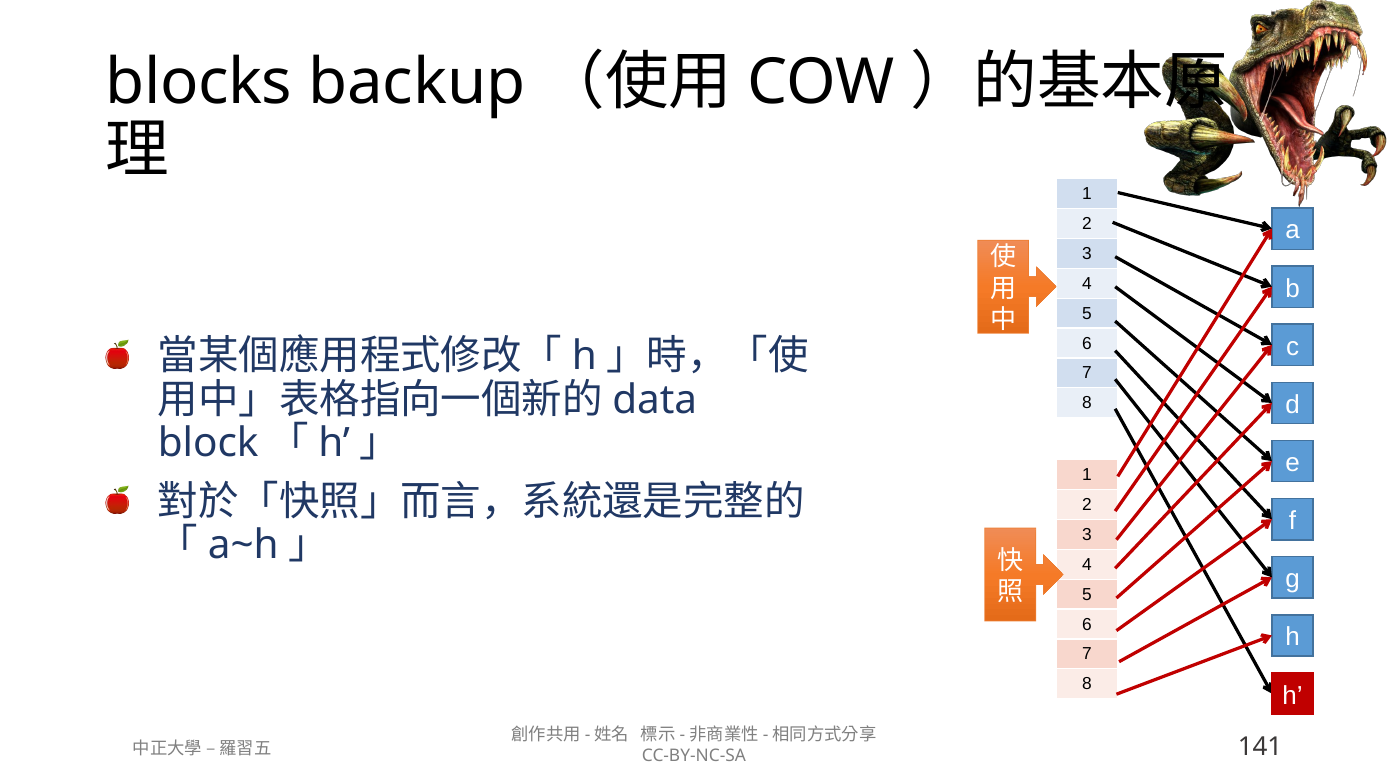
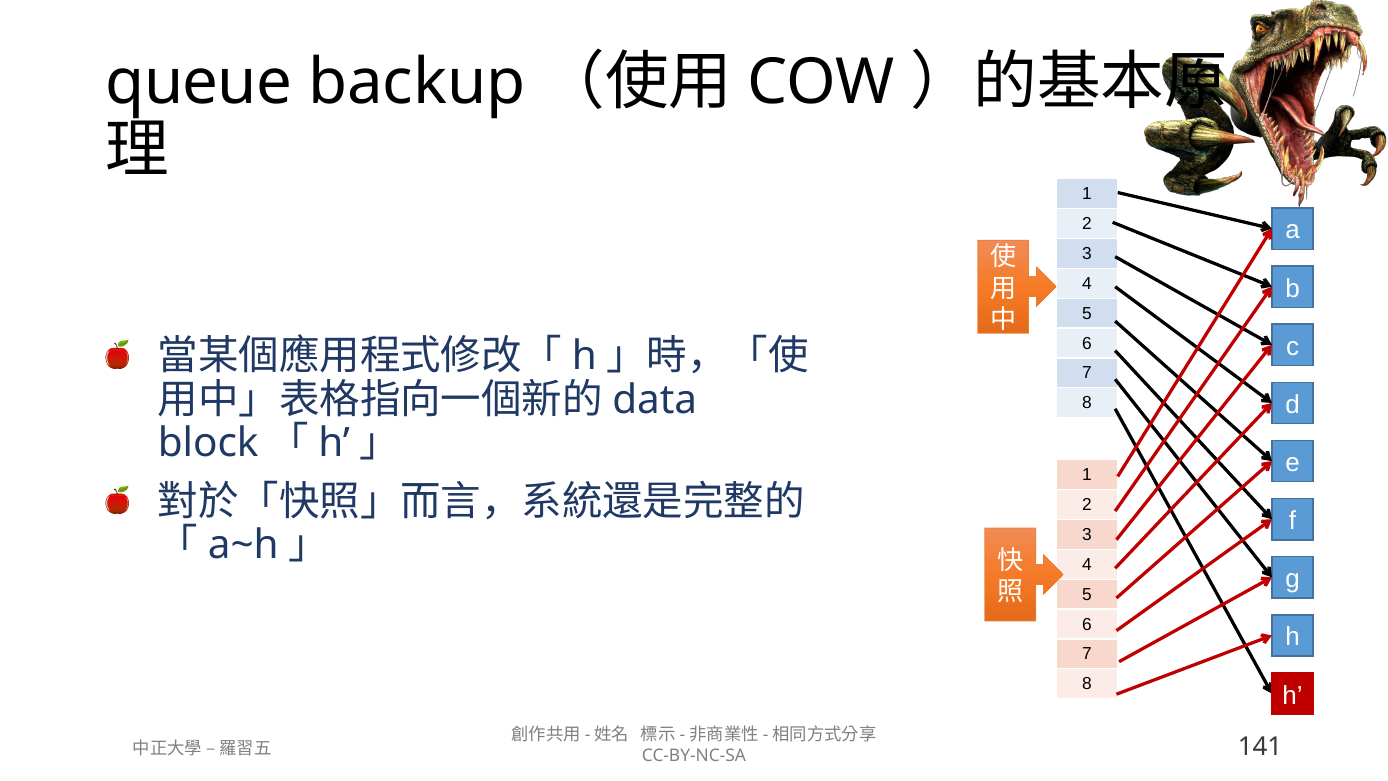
blocks: blocks -> queue (199, 82)
